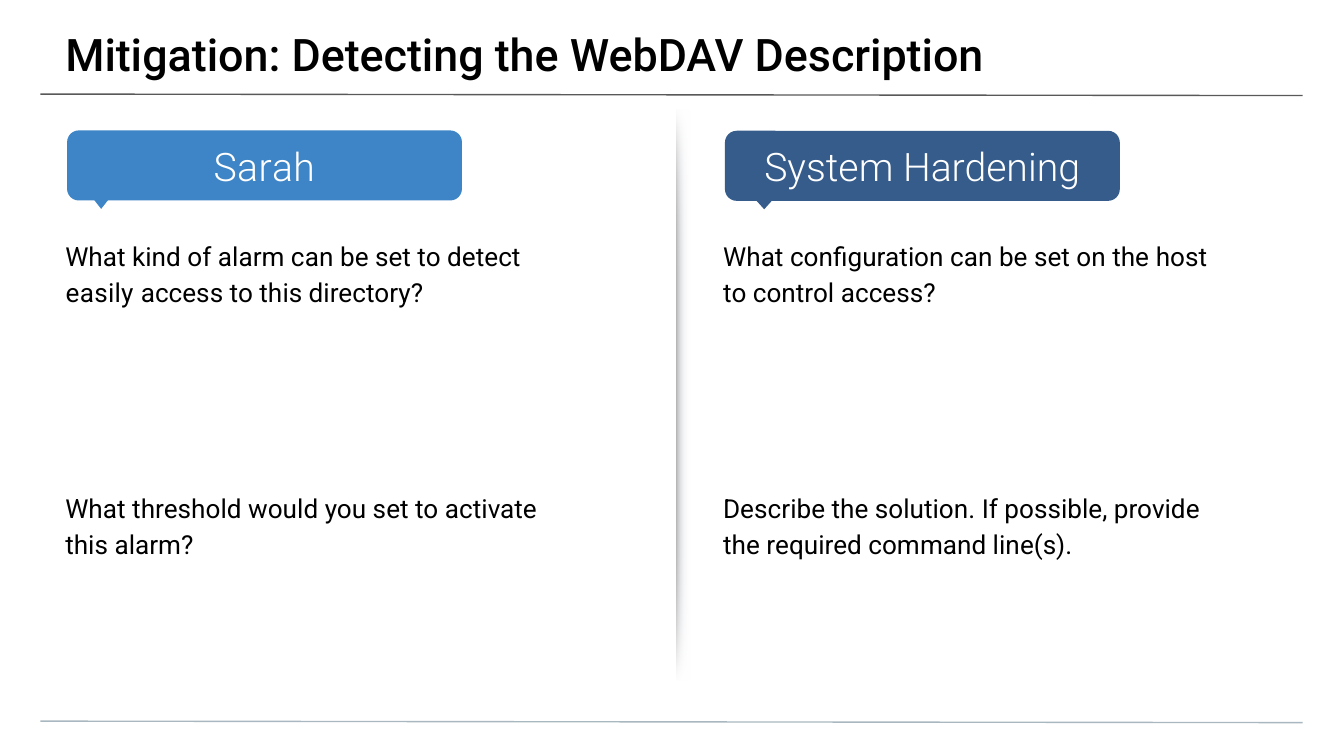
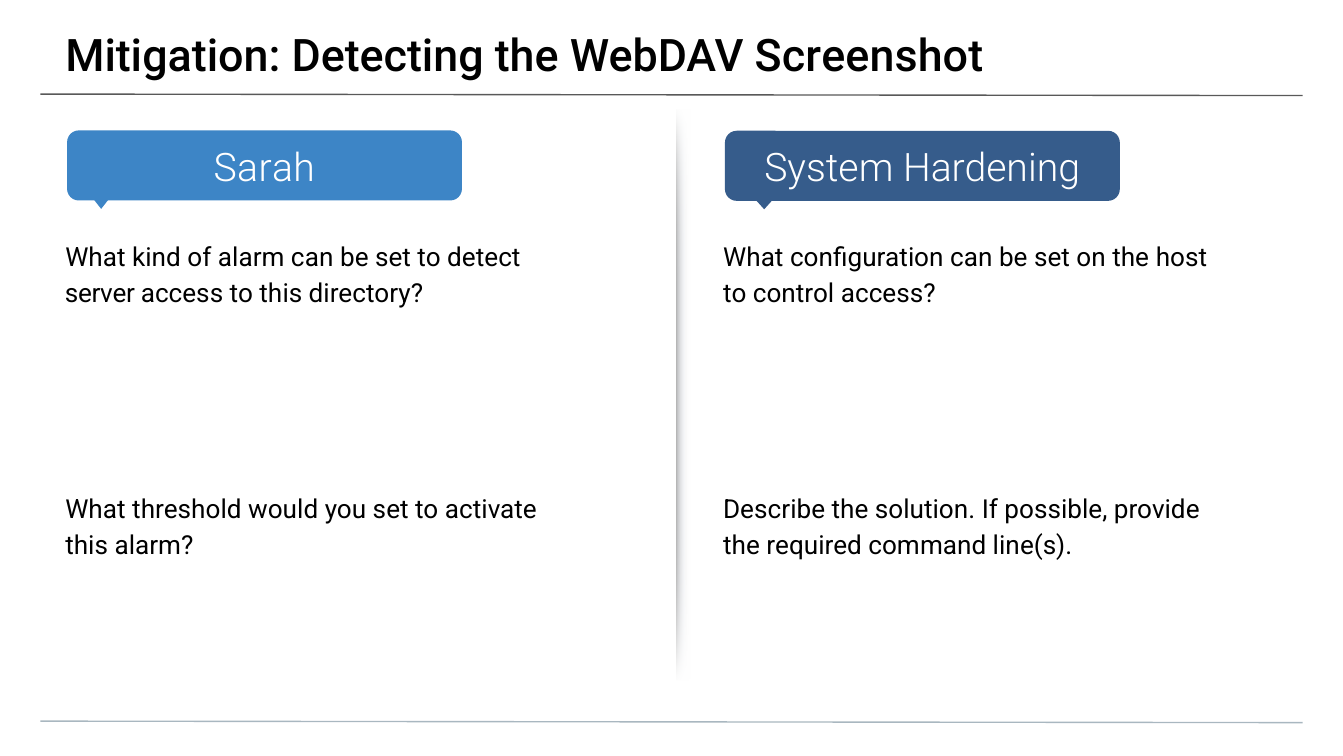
Description: Description -> Screenshot (869, 57)
easily: easily -> server (100, 294)
